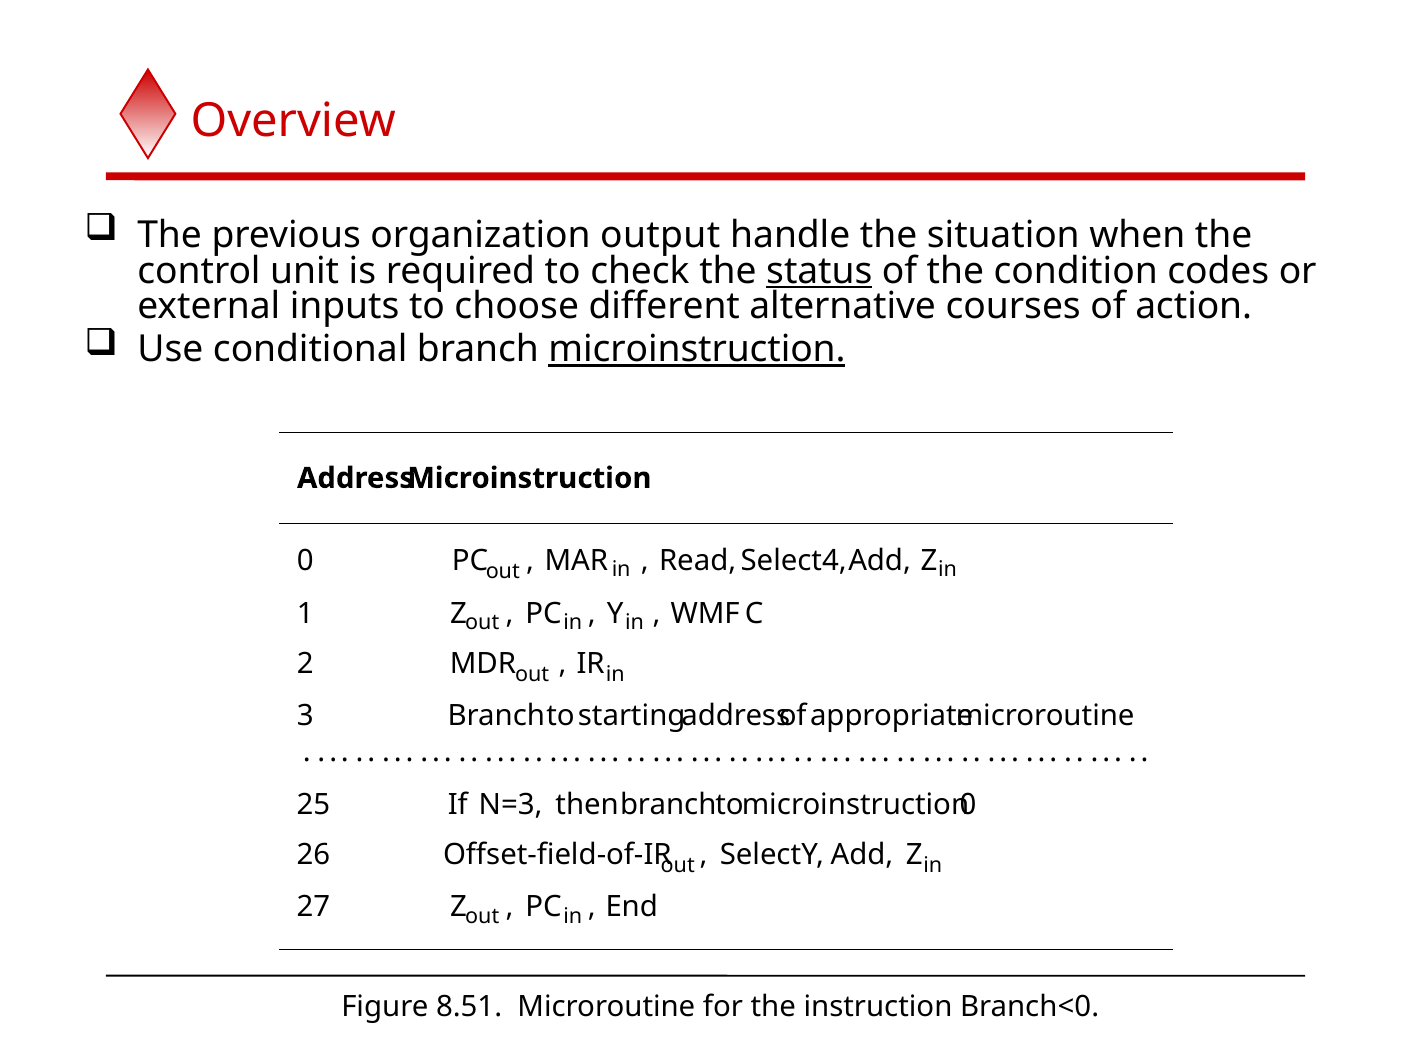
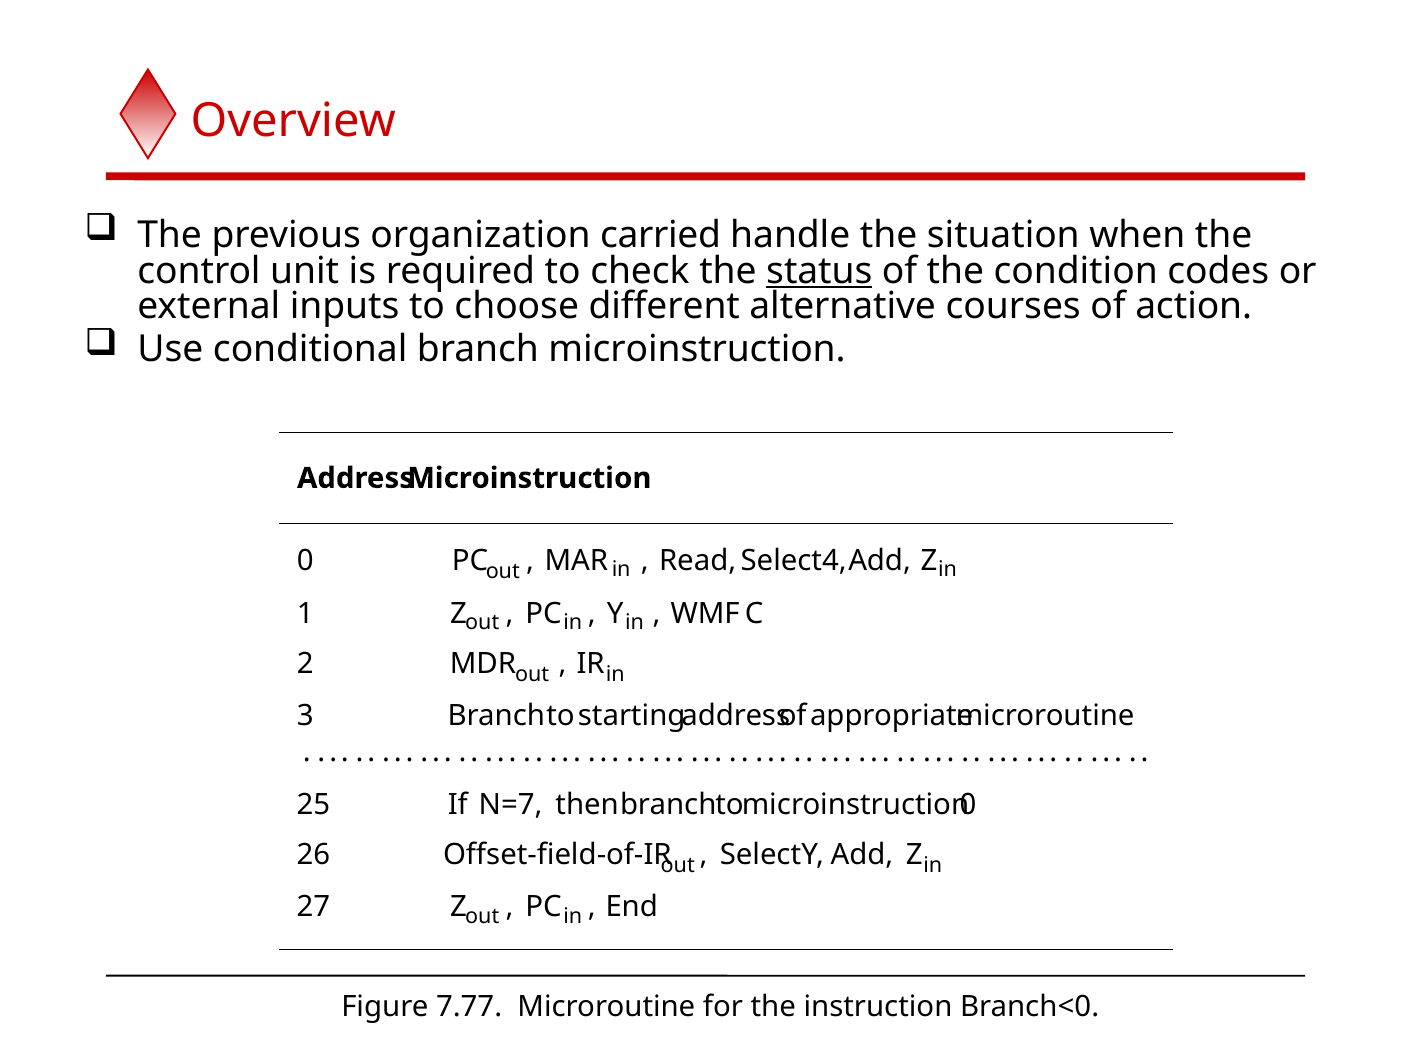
output: output -> carried (661, 235)
microinstruction underline: present -> none (697, 350)
N=3: N=3 -> N=7 (511, 805)
8.51: 8.51 -> 7.77 (469, 1007)
